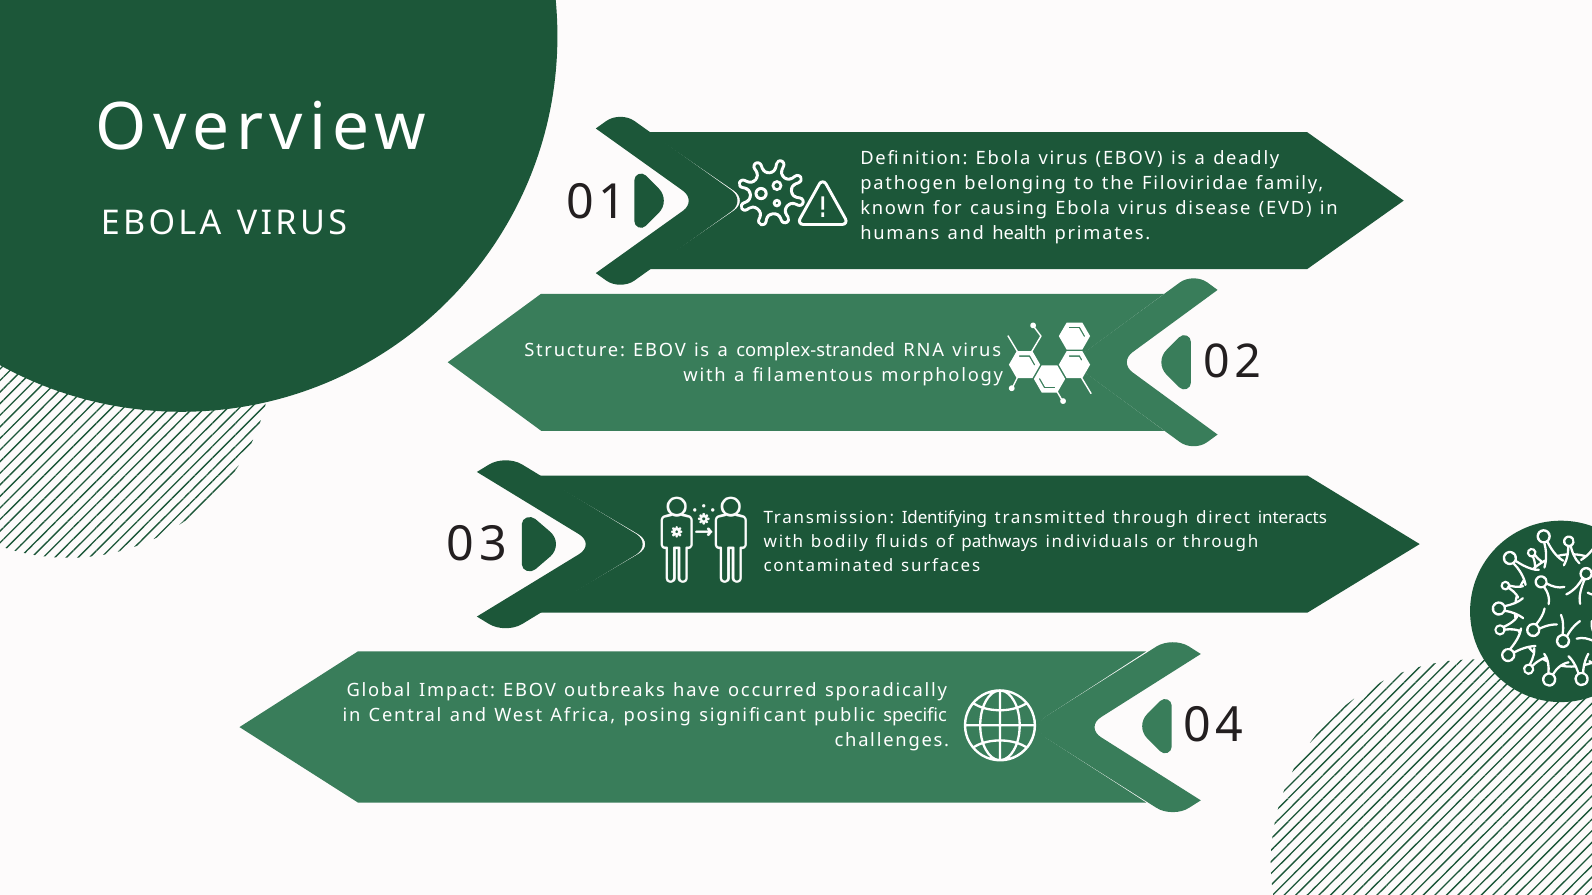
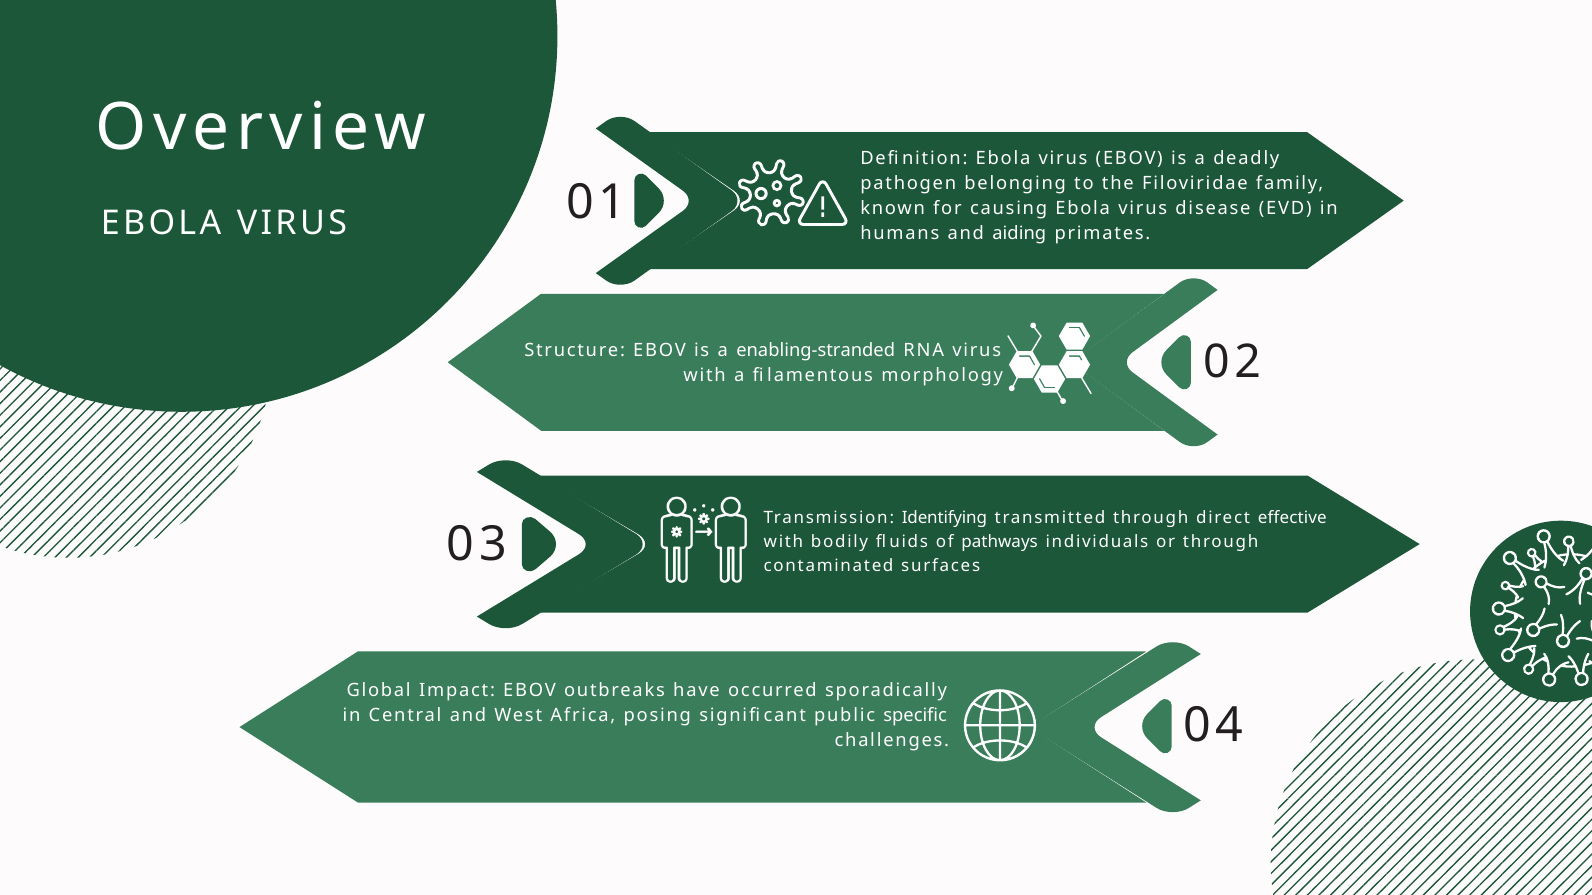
health: health -> aiding (1019, 234)
complex-stranded: complex-stranded -> enabling-stranded (816, 351)
interacts: interacts -> effective (1292, 519)
